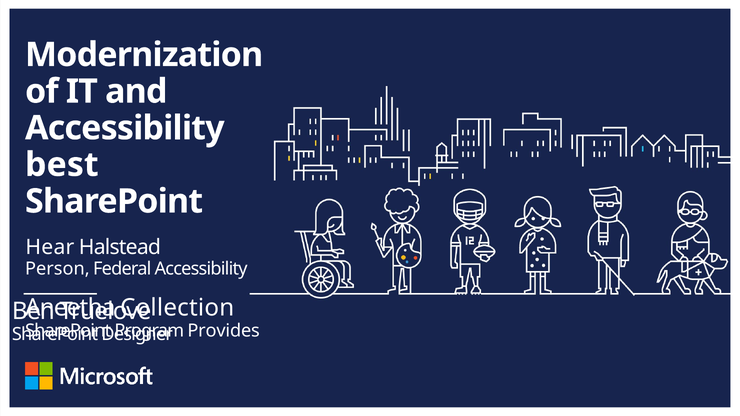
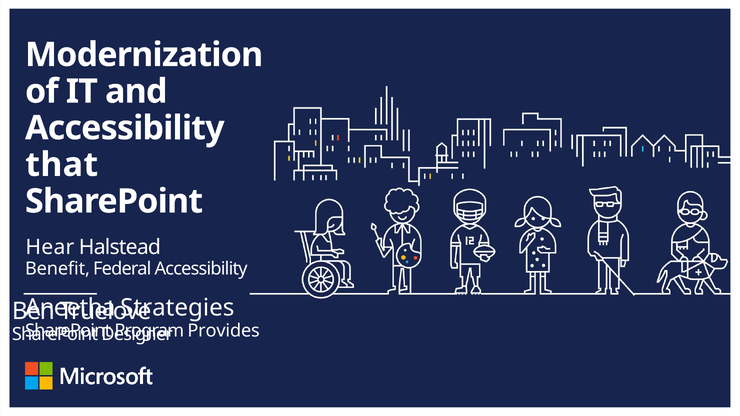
best: best -> that (62, 165)
Person: Person -> Benefit (57, 269)
Collection: Collection -> Strategies (177, 308)
